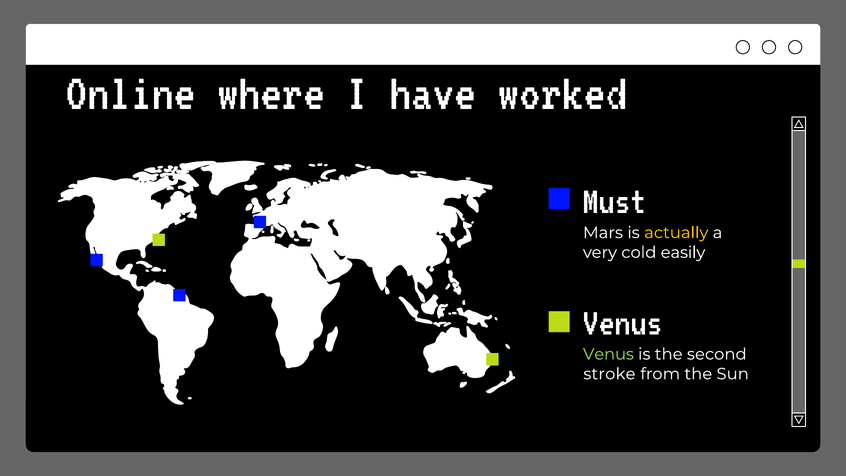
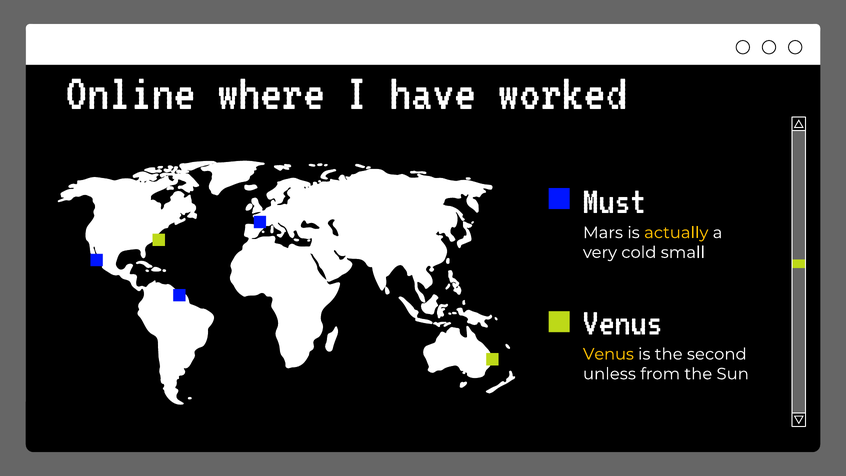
easily: easily -> small (683, 252)
Venus colour: light green -> yellow (608, 354)
stroke: stroke -> unless (609, 374)
